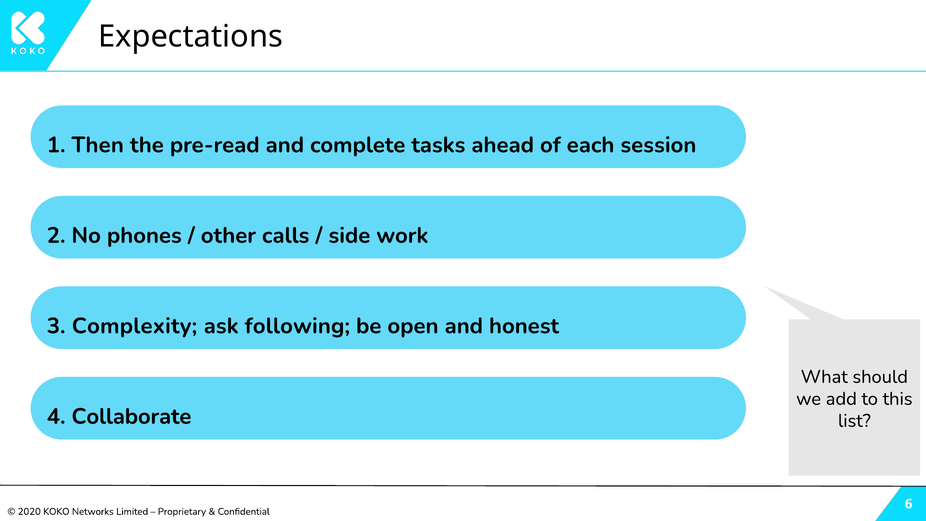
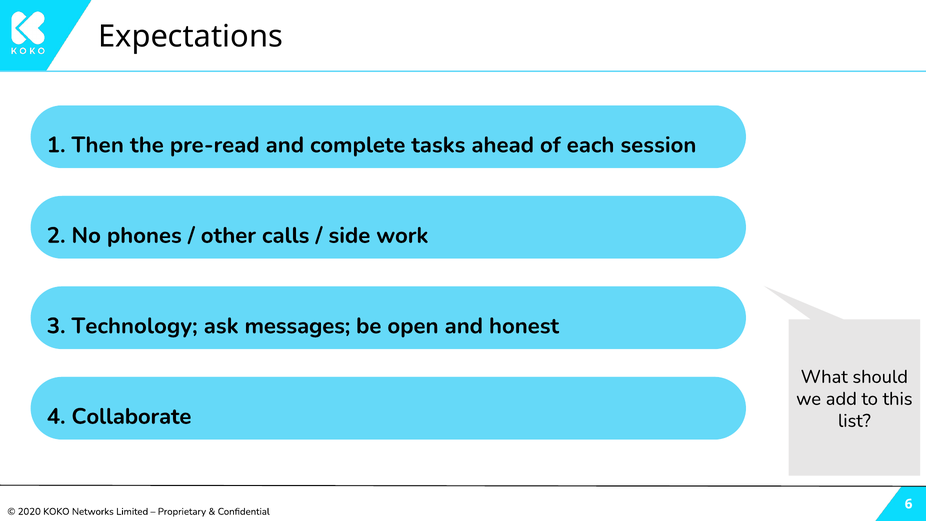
Complexity: Complexity -> Technology (135, 326)
following: following -> messages (297, 326)
